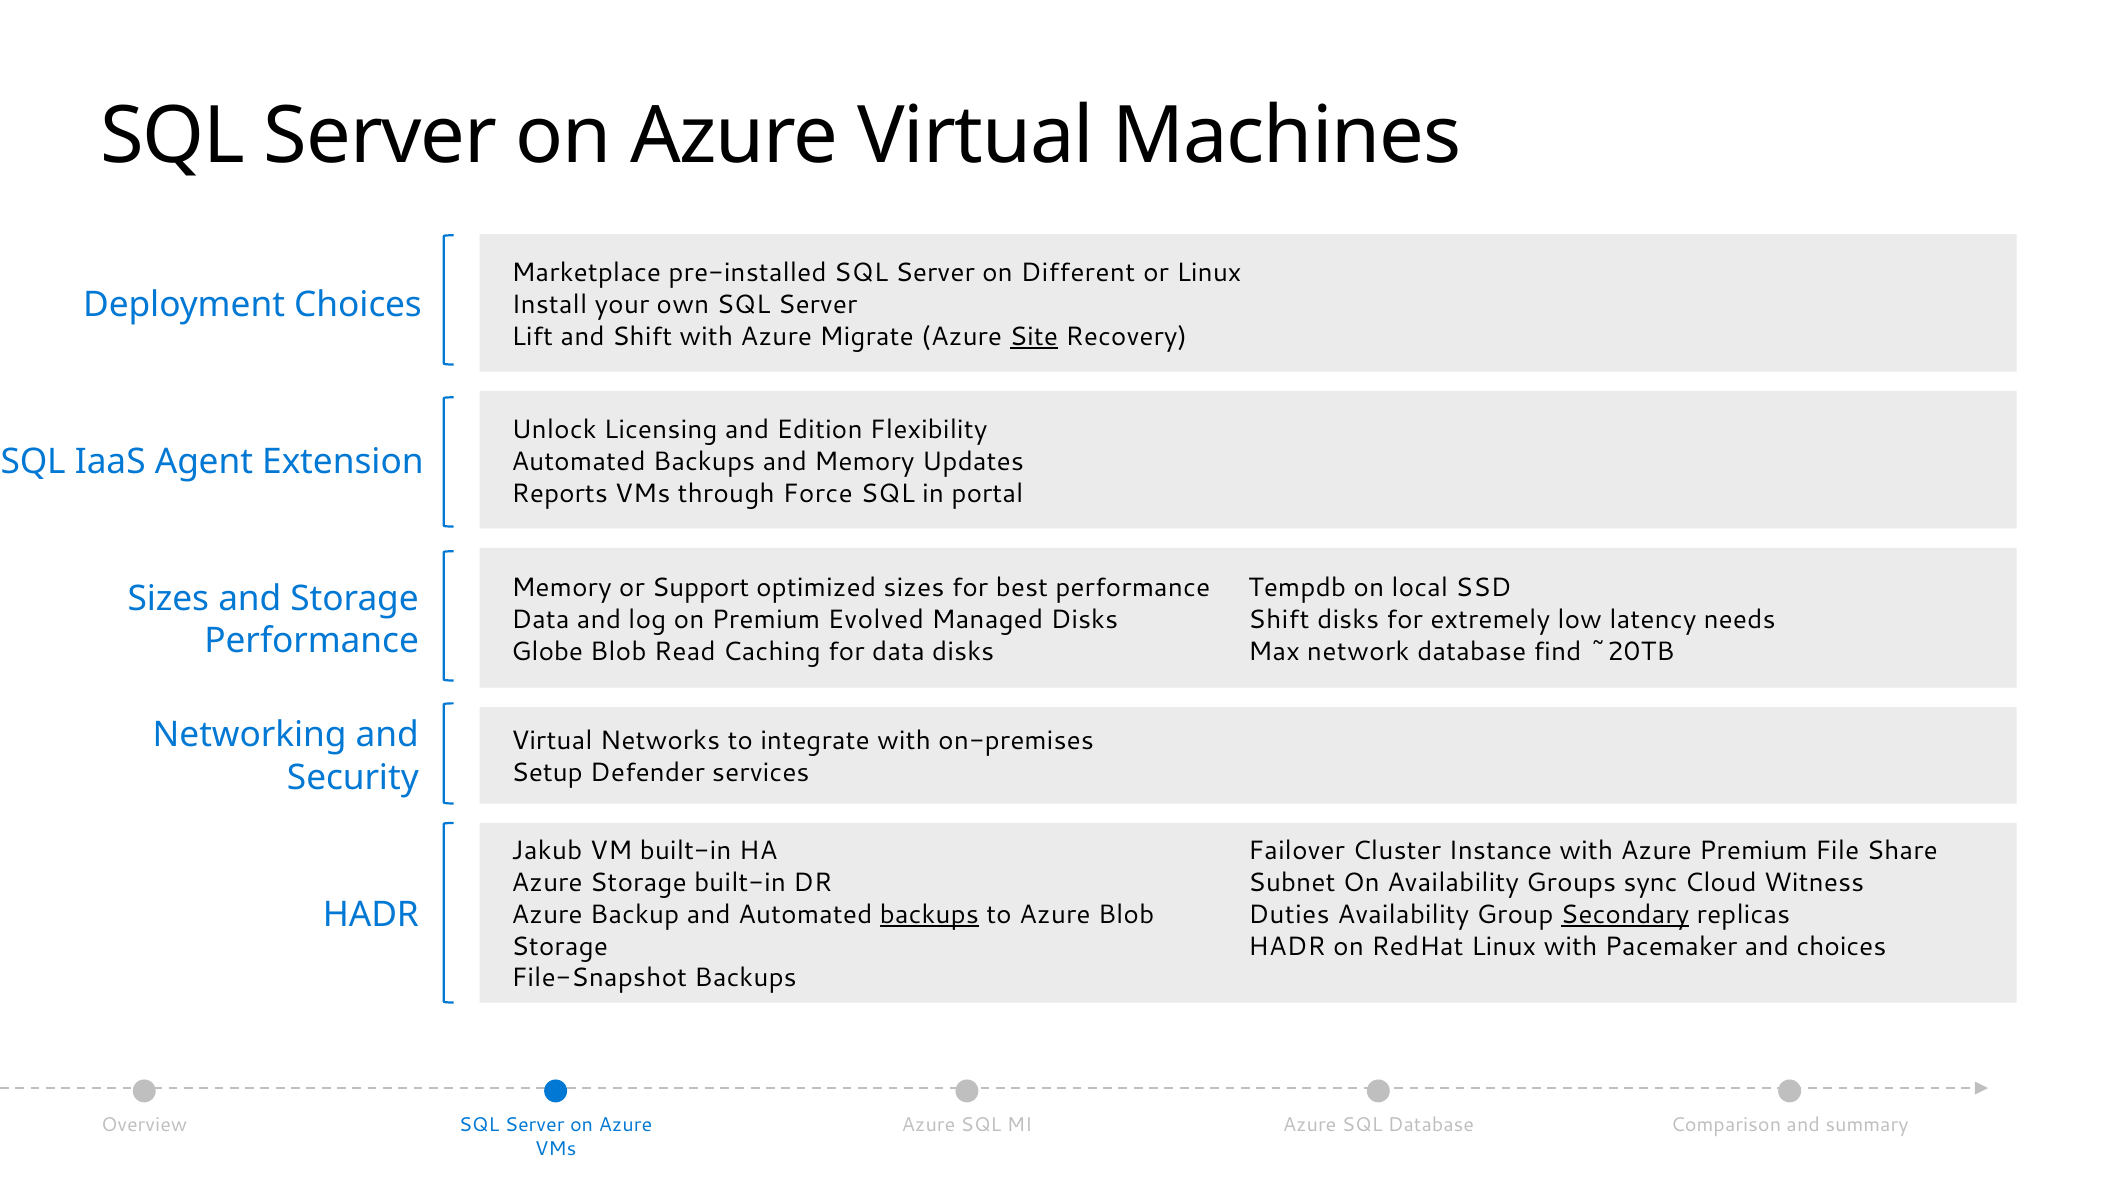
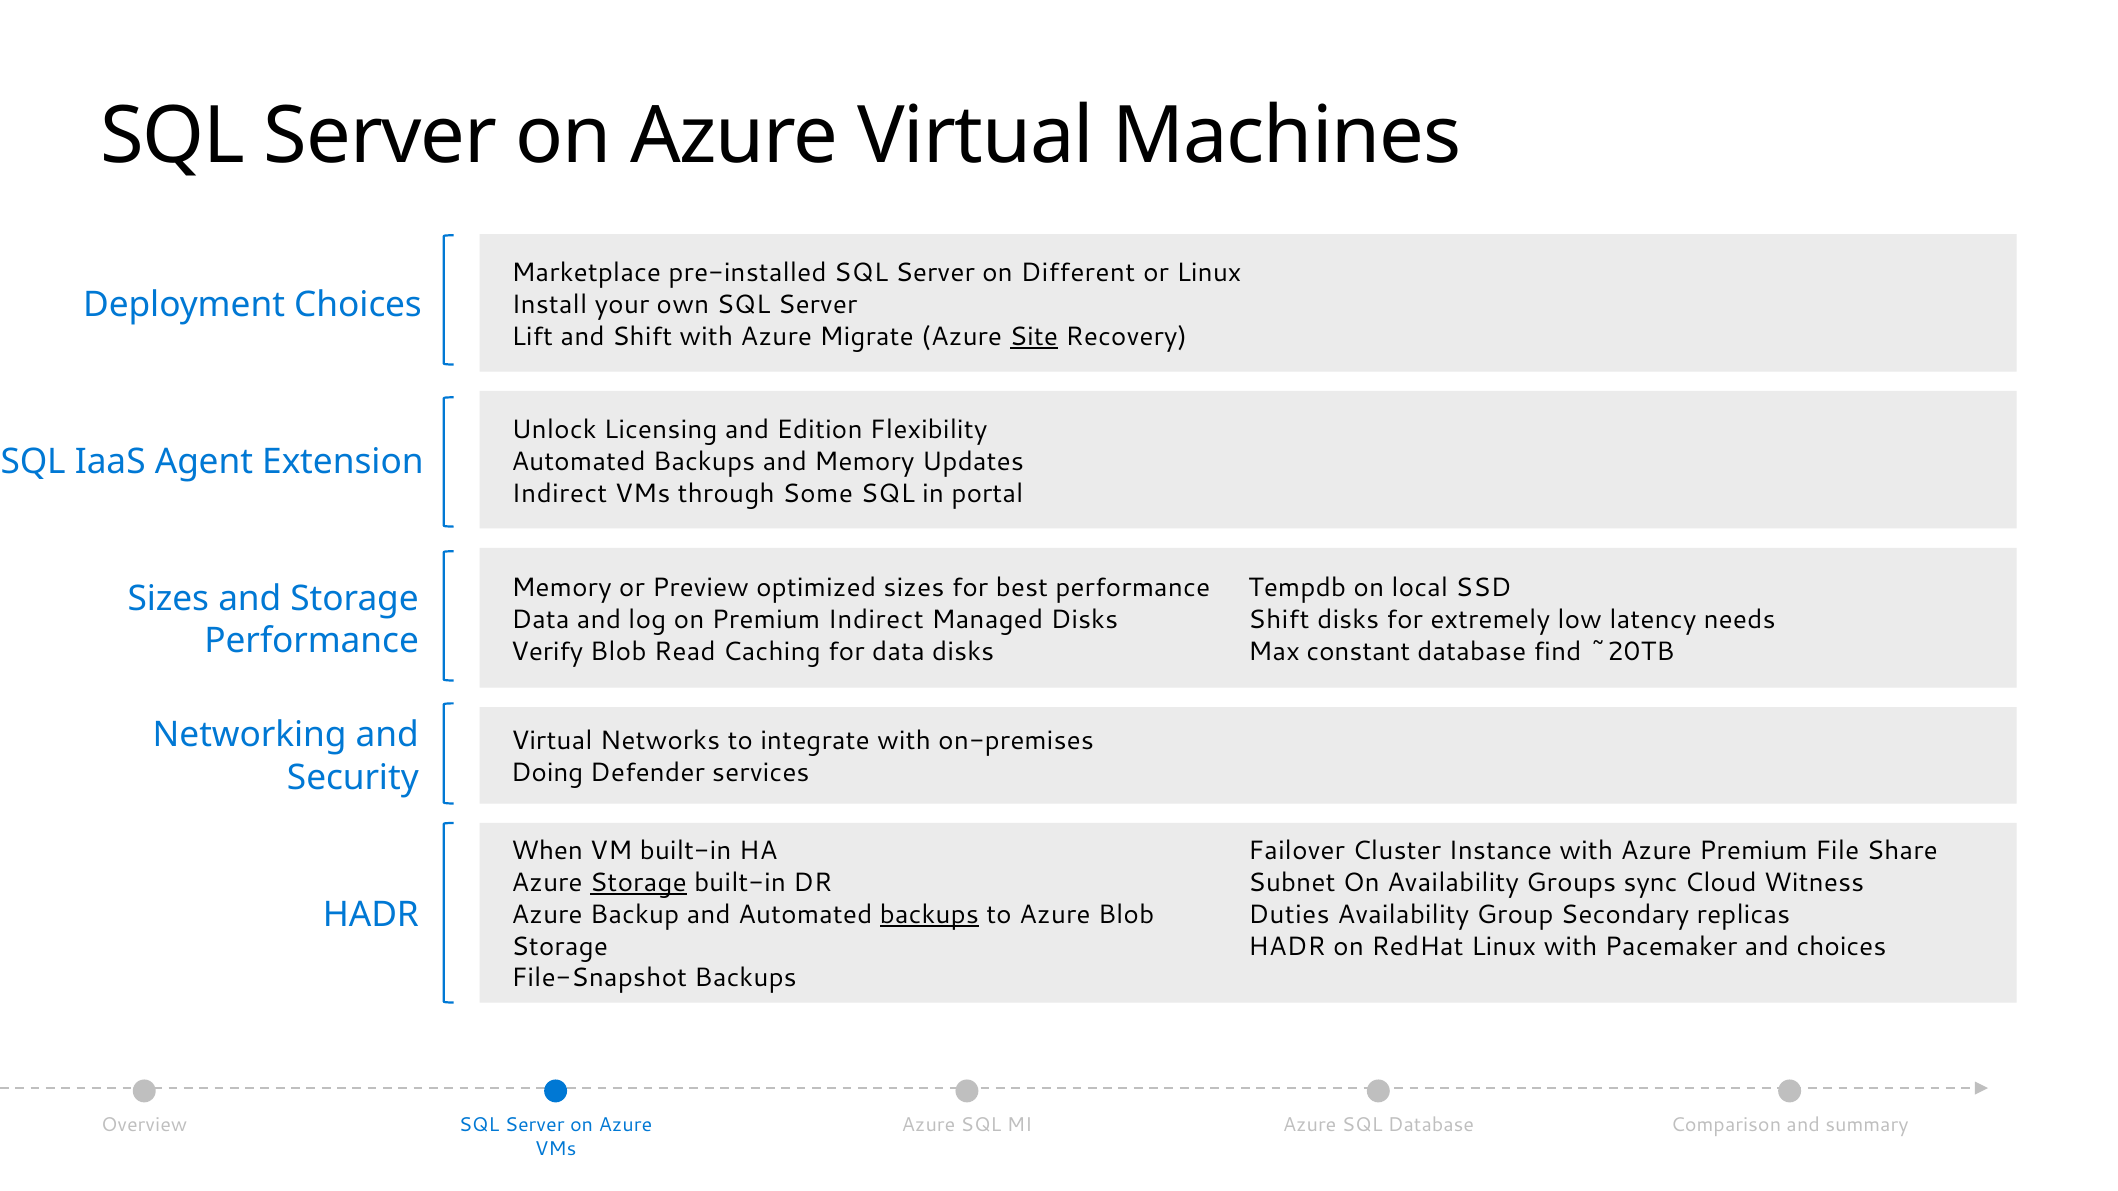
Reports: Reports -> Indirect (559, 493)
Force: Force -> Some (818, 493)
Support: Support -> Preview (701, 588)
Premium Evolved: Evolved -> Indirect (876, 620)
Globe: Globe -> Verify (547, 652)
network: network -> constant (1358, 652)
Setup: Setup -> Doing (547, 773)
Jakub: Jakub -> When (547, 851)
Storage underline: none -> present (638, 883)
Secondary underline: present -> none (1625, 915)
